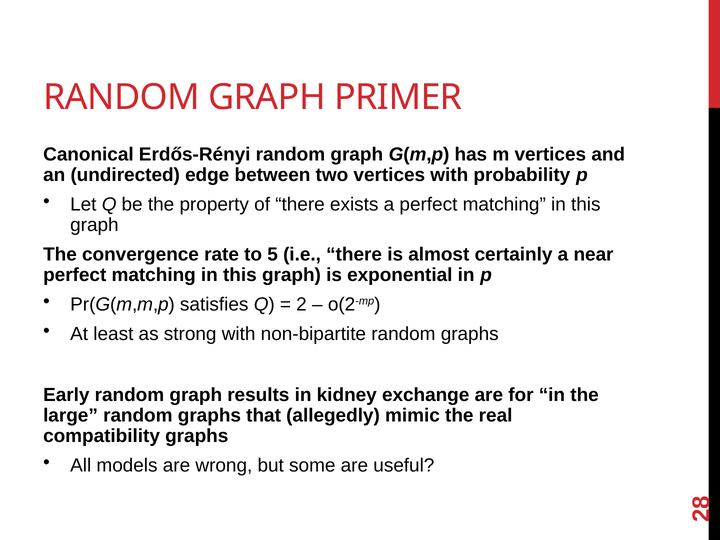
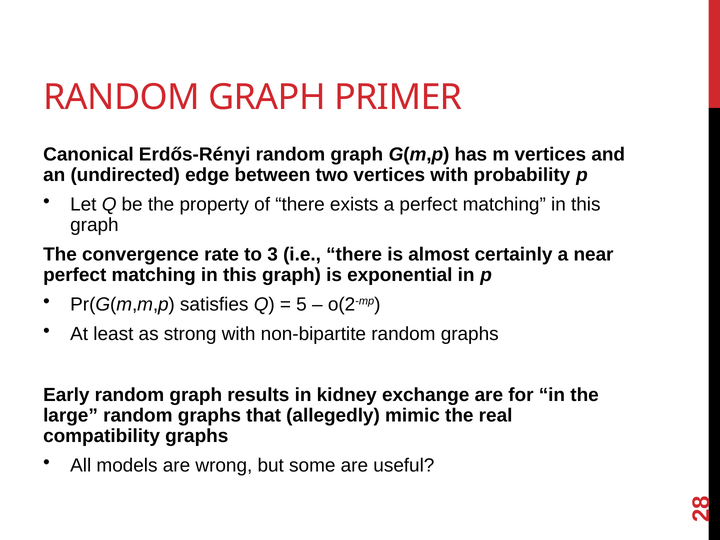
5: 5 -> 3 (273, 254)
2: 2 -> 5 (302, 304)
